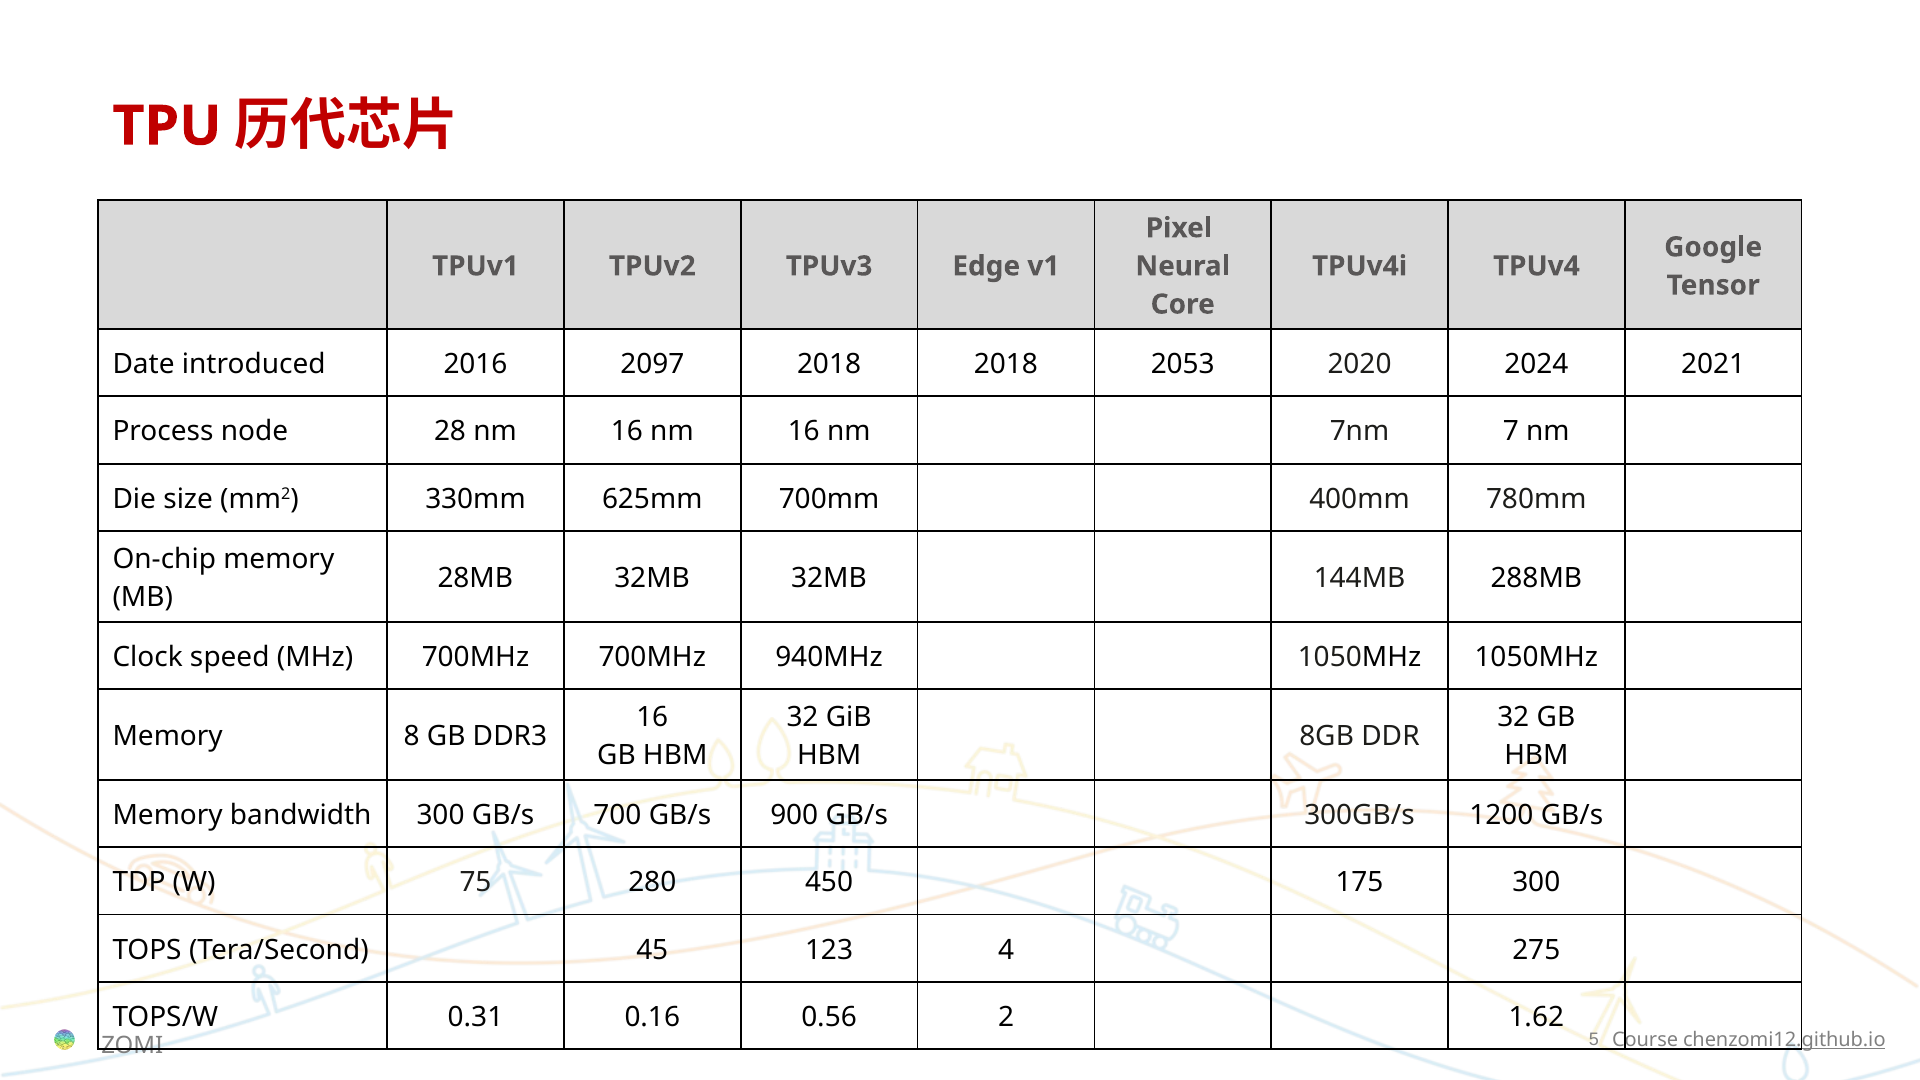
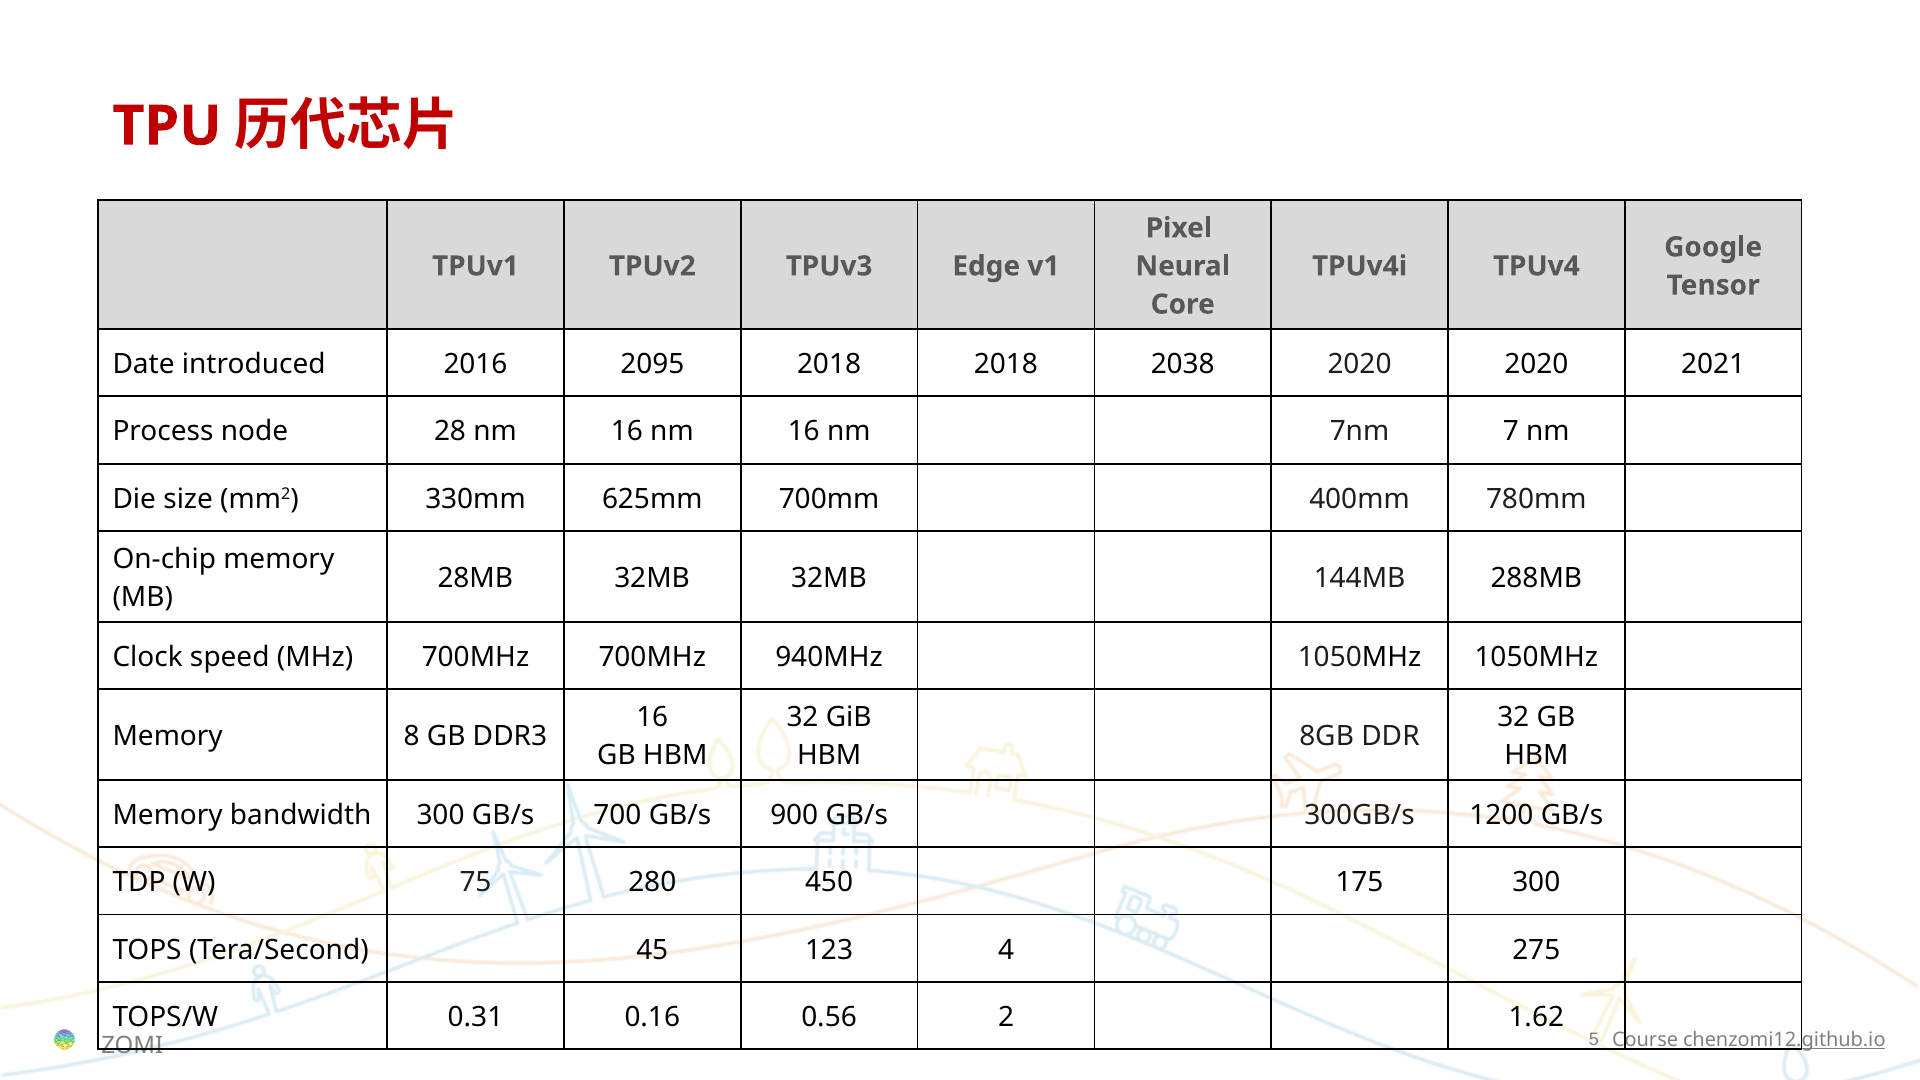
2097: 2097 -> 2095 (652, 364)
2053: 2053 -> 2038 (1183, 364)
2020 2024: 2024 -> 2020 (1536, 364)
